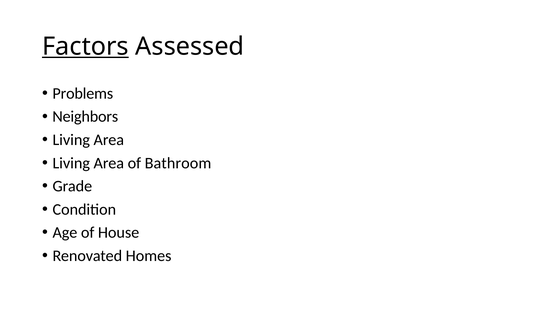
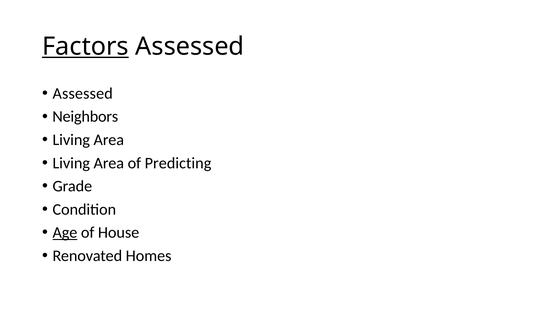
Problems: Problems -> Assessed (83, 93)
Bathroom: Bathroom -> Predicting (178, 163)
Age underline: none -> present (65, 233)
